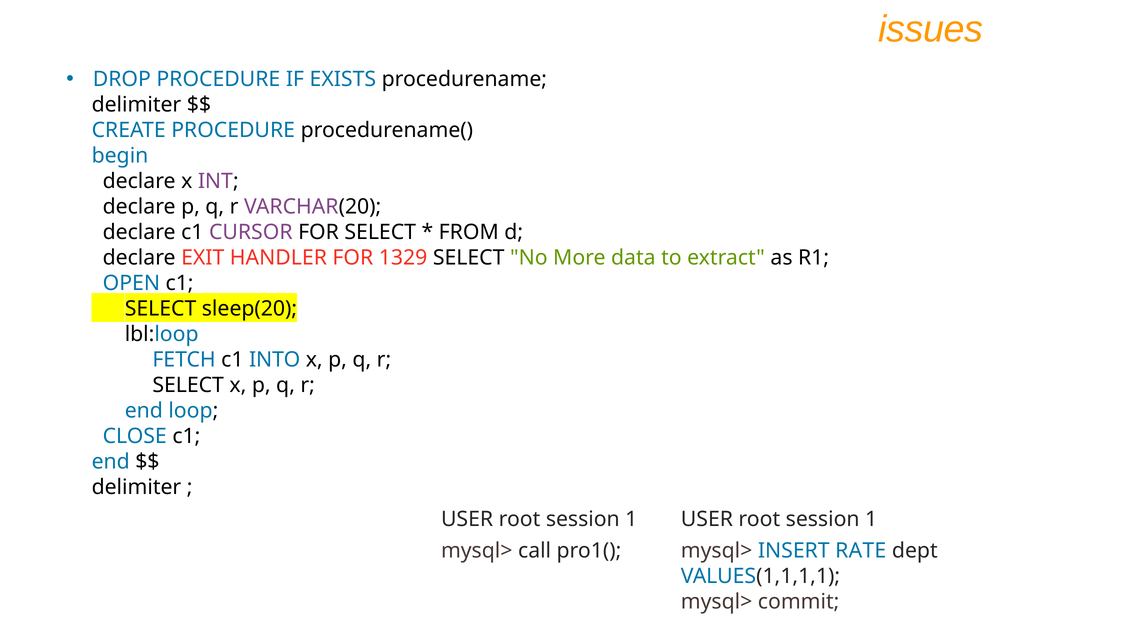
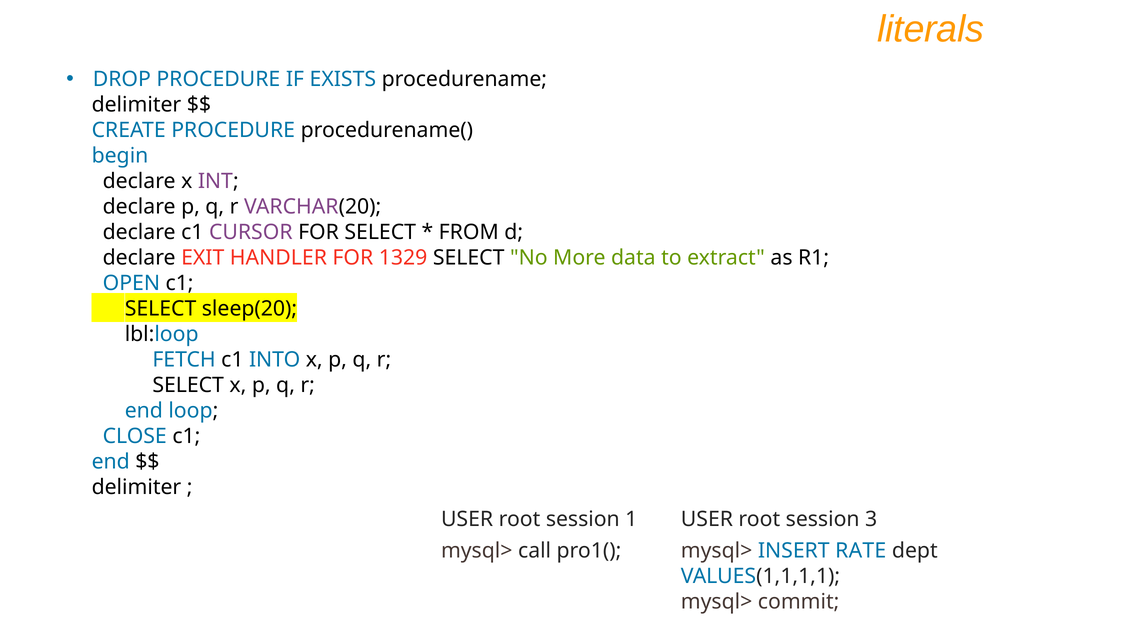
issues: issues -> literals (931, 29)
1: 1 -> 3 (871, 519)
